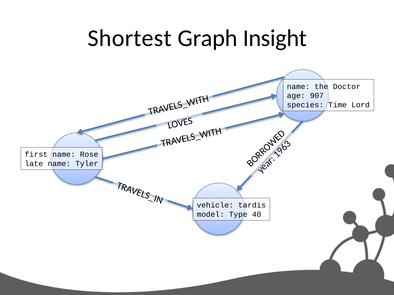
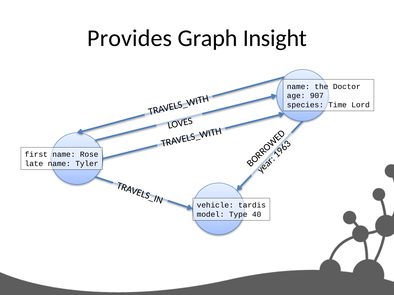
Shortest: Shortest -> Provides (130, 38)
